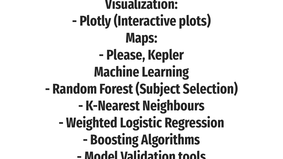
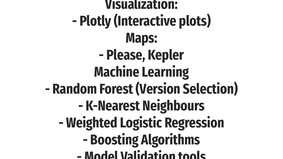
Subject: Subject -> Version (158, 89)
